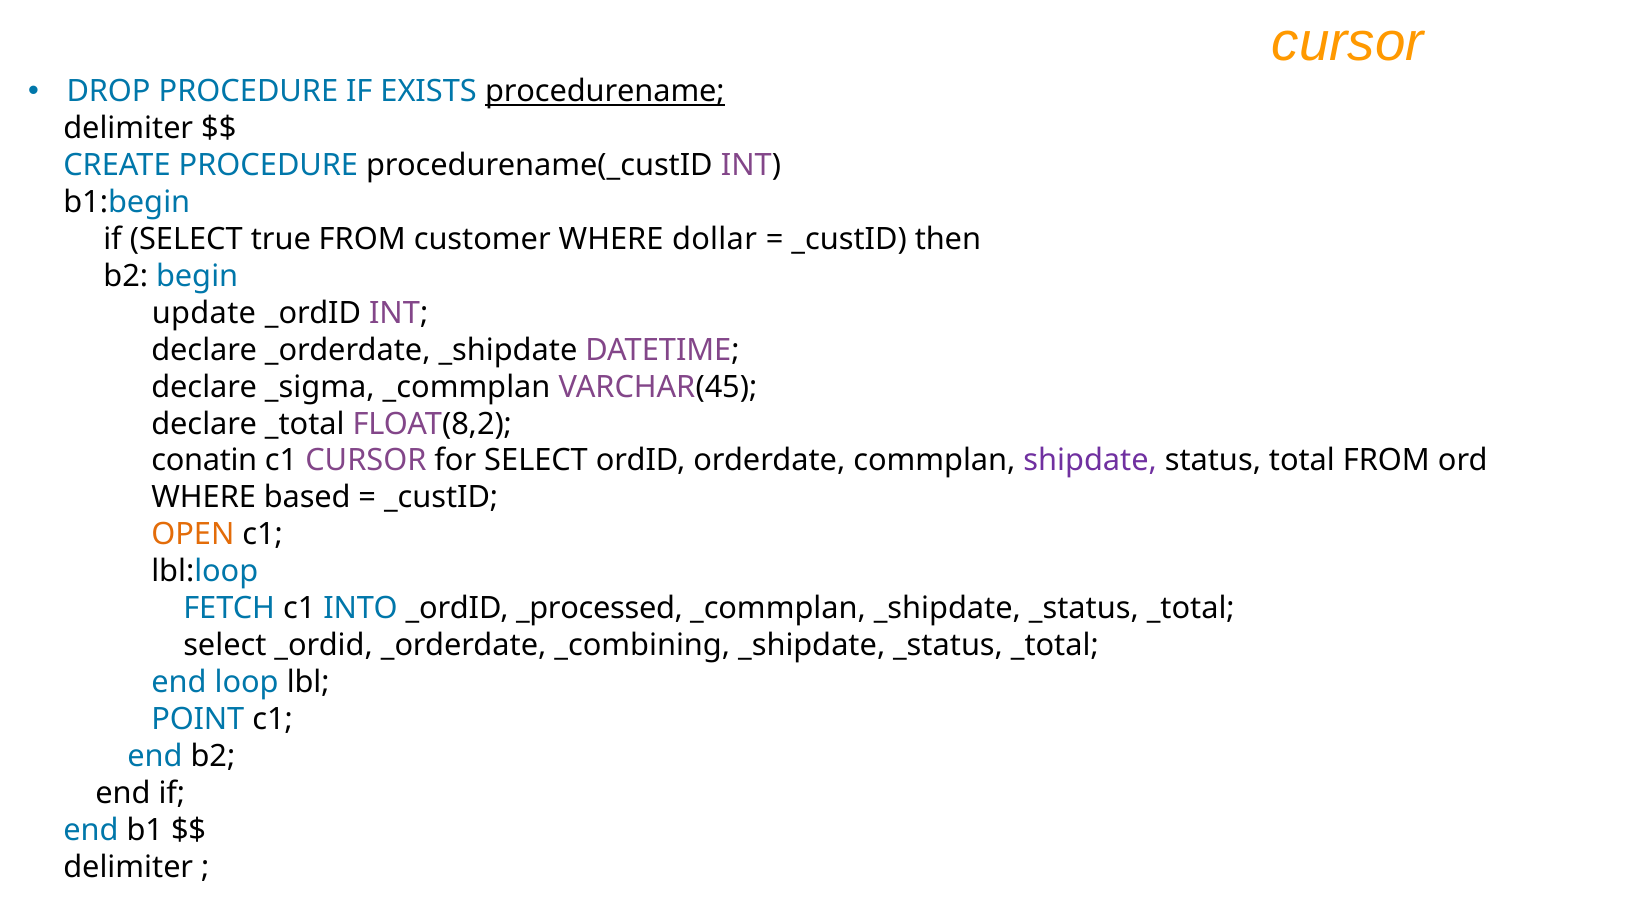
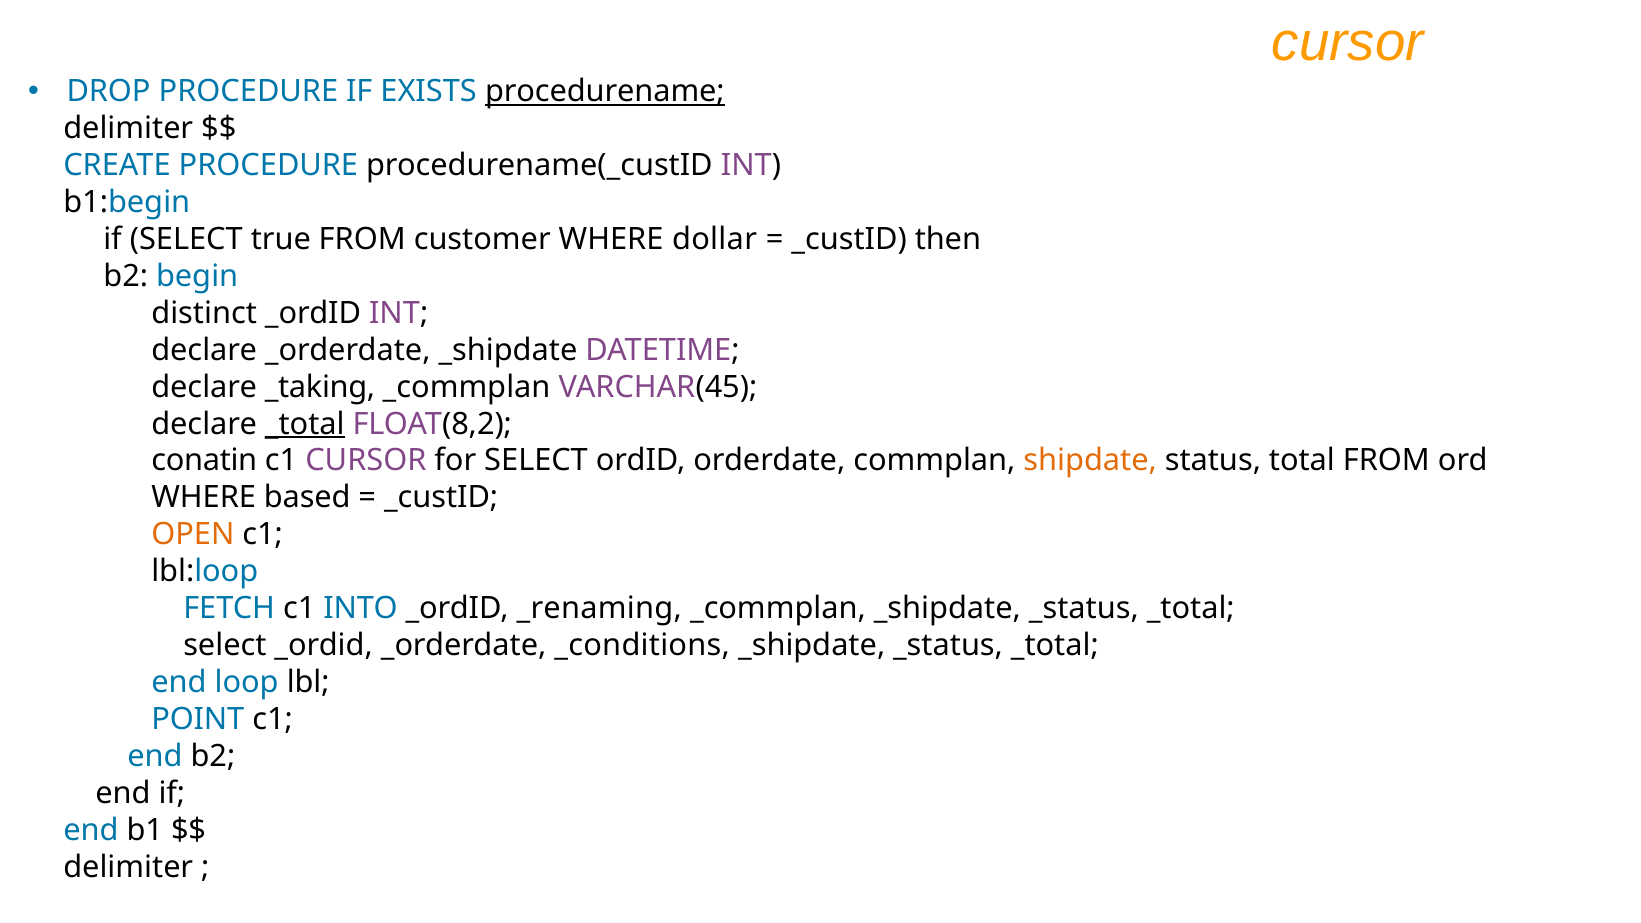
update: update -> distinct (204, 313)
_sigma: _sigma -> _taking (320, 387)
_total underline: none -> present (305, 424)
shipdate colour: purple -> orange (1090, 461)
_processed: _processed -> _renaming (599, 609)
_combining: _combining -> _conditions (642, 645)
